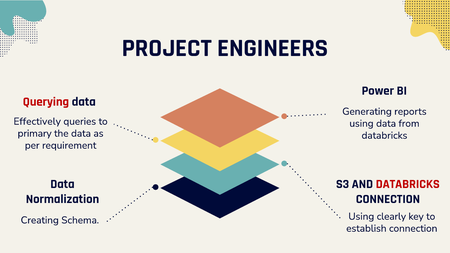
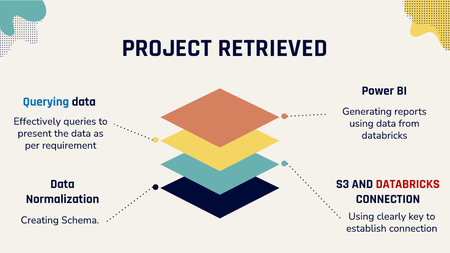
ENGINEERS: ENGINEERS -> RETRIEVED (273, 48)
Querying colour: red -> blue (46, 102)
primary: primary -> present (35, 133)
